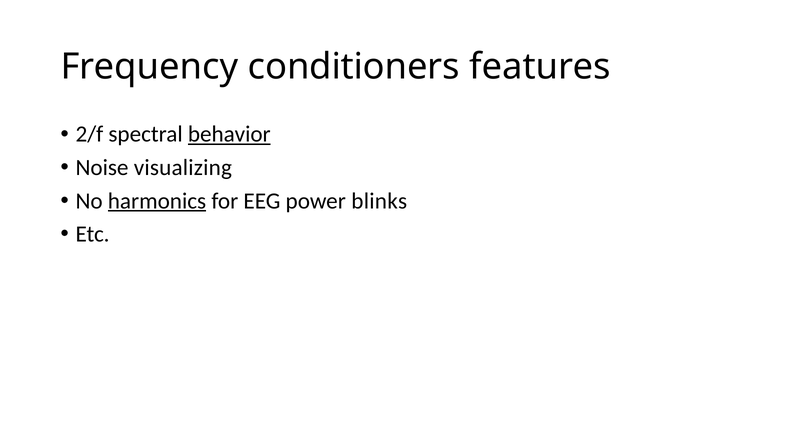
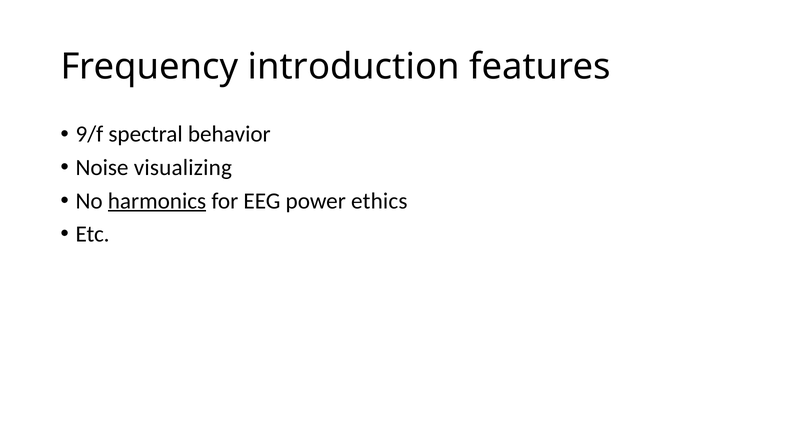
conditioners: conditioners -> introduction (354, 67)
2/f: 2/f -> 9/f (89, 134)
behavior underline: present -> none (229, 134)
blinks: blinks -> ethics (379, 201)
